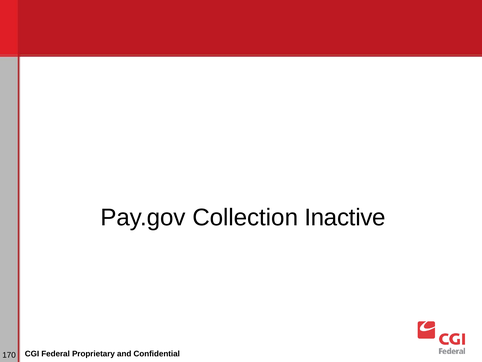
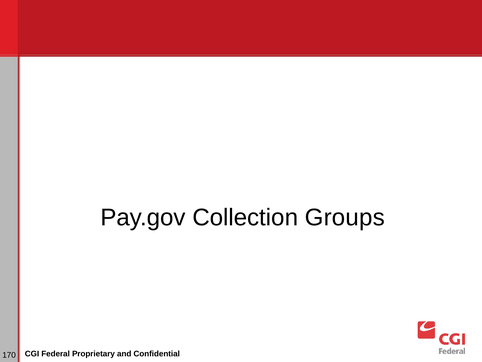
Inactive: Inactive -> Groups (345, 217)
